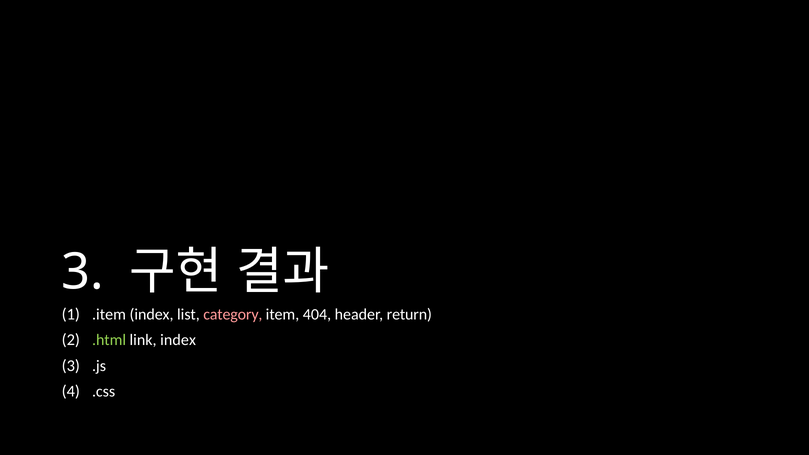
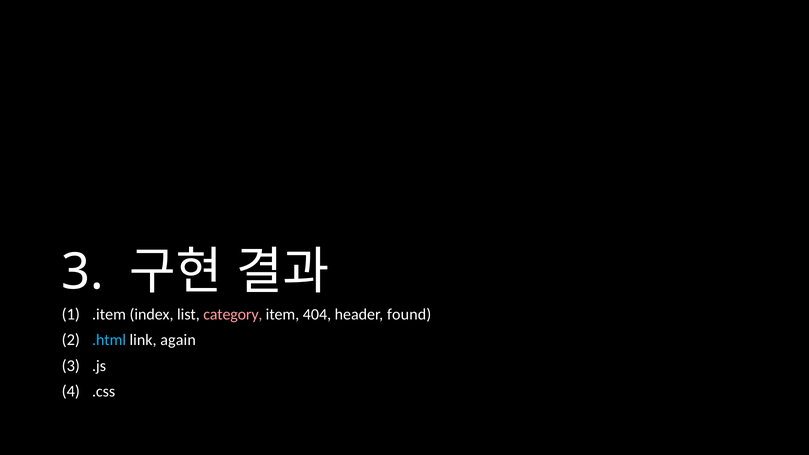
return: return -> found (409, 314)
.html colour: light green -> light blue (109, 340)
link index: index -> again (178, 340)
